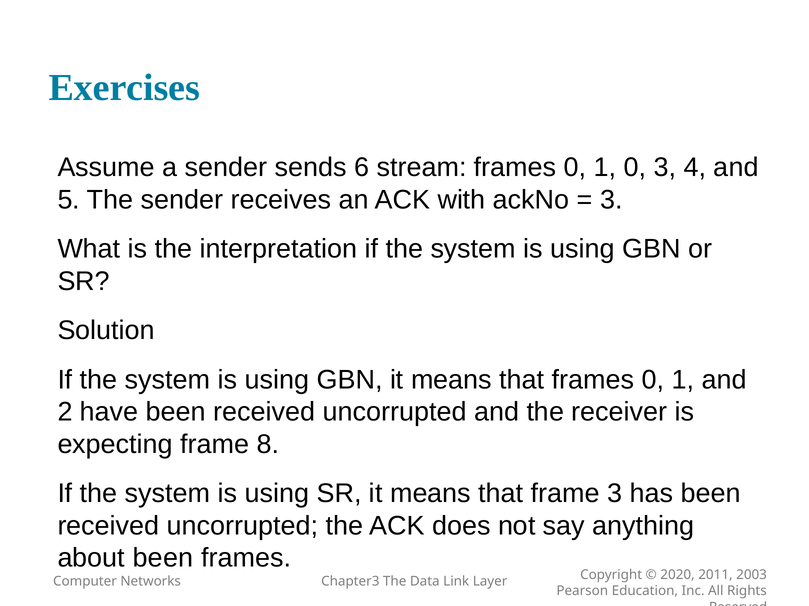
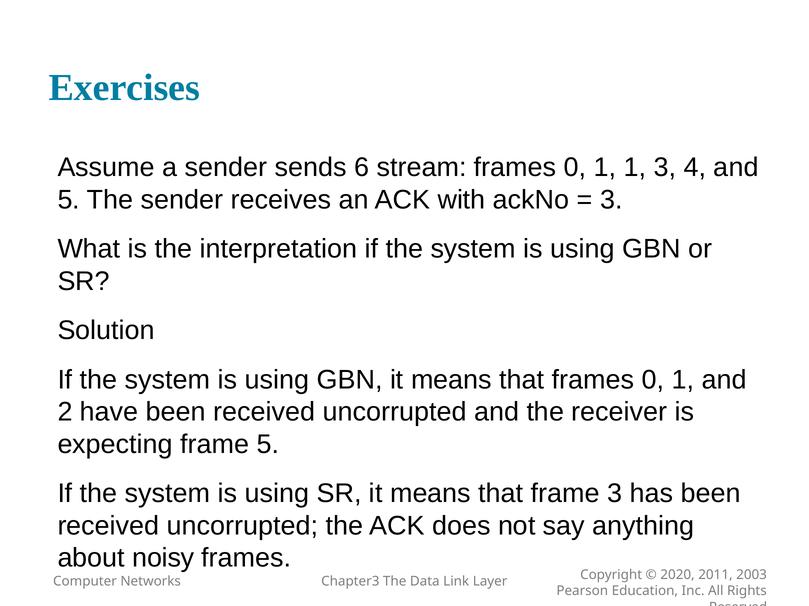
1 0: 0 -> 1 (635, 168)
frame 8: 8 -> 5 (268, 445)
about been: been -> noisy (163, 559)
